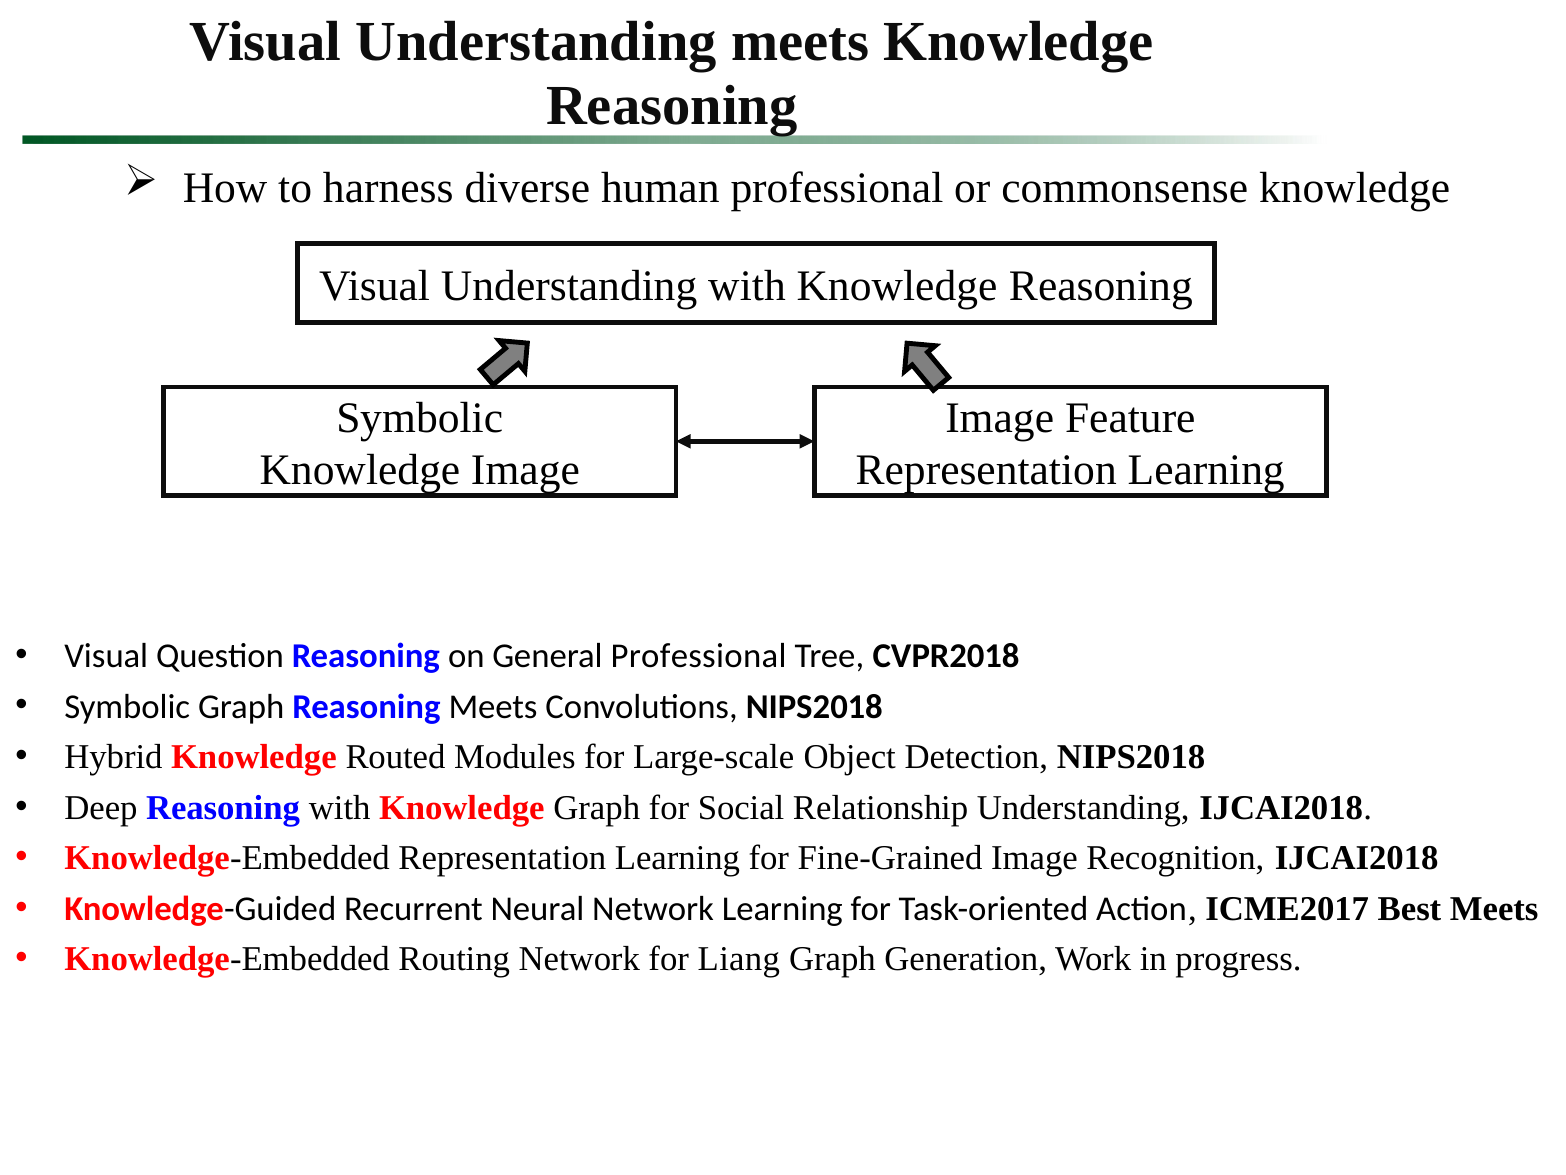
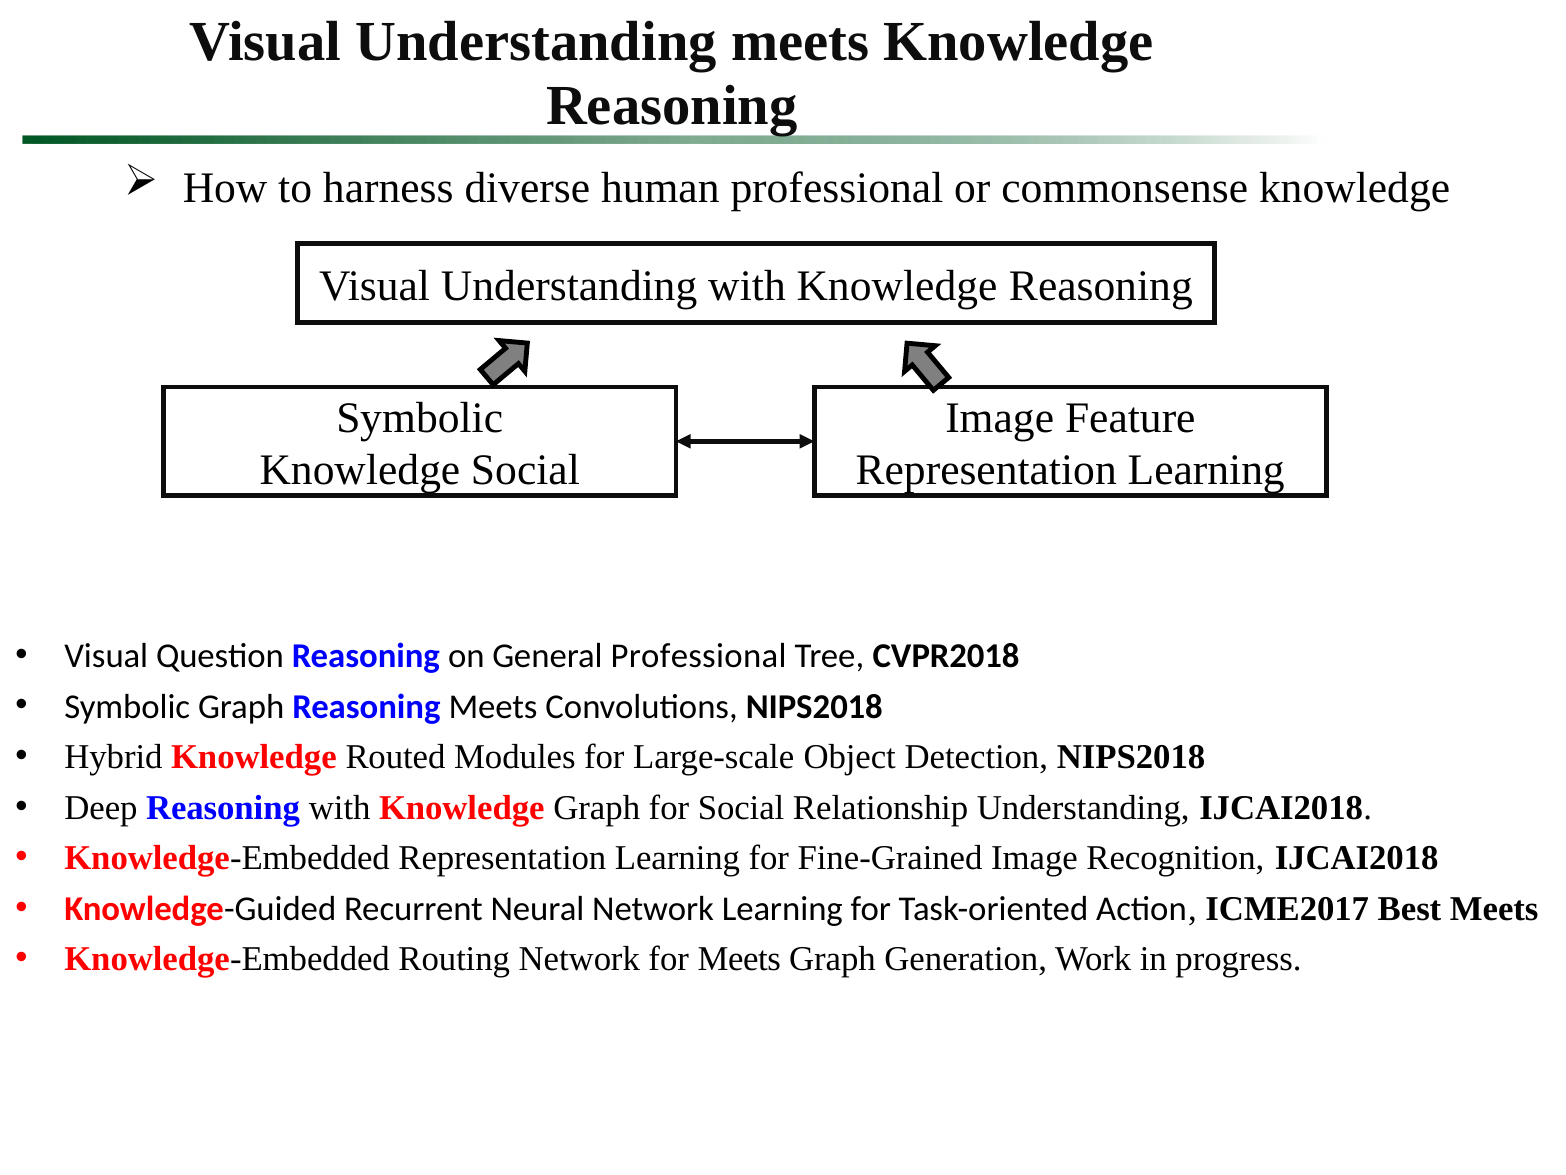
Knowledge Image: Image -> Social (525, 470)
for Liang: Liang -> Meets (739, 959)
